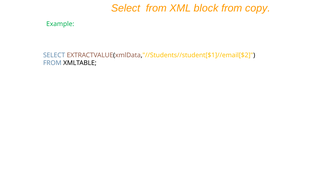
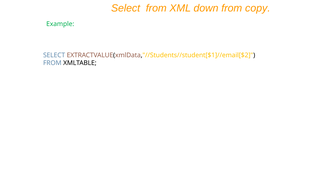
block: block -> down (206, 8)
